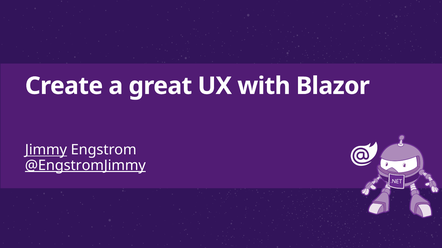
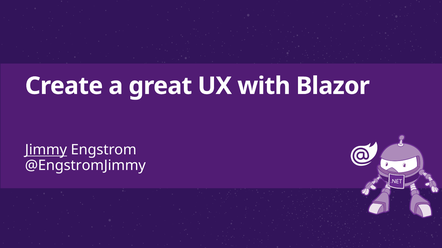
@EngstromJimmy underline: present -> none (85, 166)
